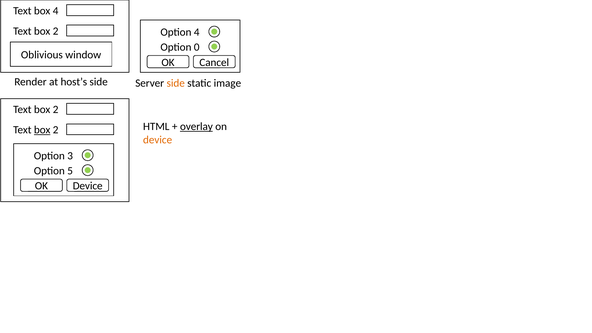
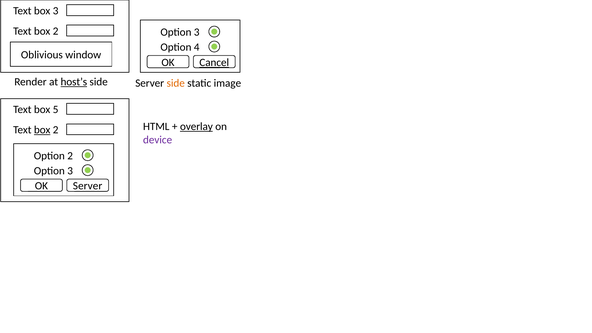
box 4: 4 -> 3 (56, 11)
4: 4 -> 3 (197, 32)
0: 0 -> 4 (197, 47)
Cancel underline: none -> present (214, 62)
host’s underline: none -> present (74, 82)
2: 2 -> 5 (56, 110)
device colour: orange -> purple (158, 140)
Option 3: 3 -> 2 (70, 156)
5: 5 -> 3 (70, 171)
OK Device: Device -> Server (88, 186)
